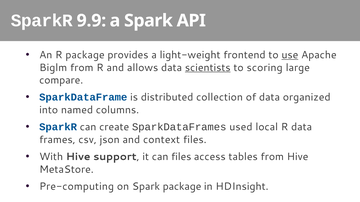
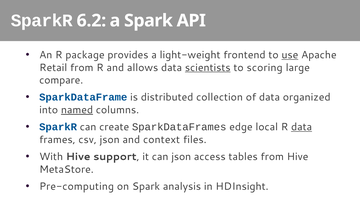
9.9: 9.9 -> 6.2 (91, 21)
Biglm: Biglm -> Retail (53, 68)
named underline: none -> present (77, 110)
used: used -> edge (241, 127)
data underline: none -> present (302, 127)
can files: files -> json (181, 157)
Spark package: package -> analysis (182, 187)
